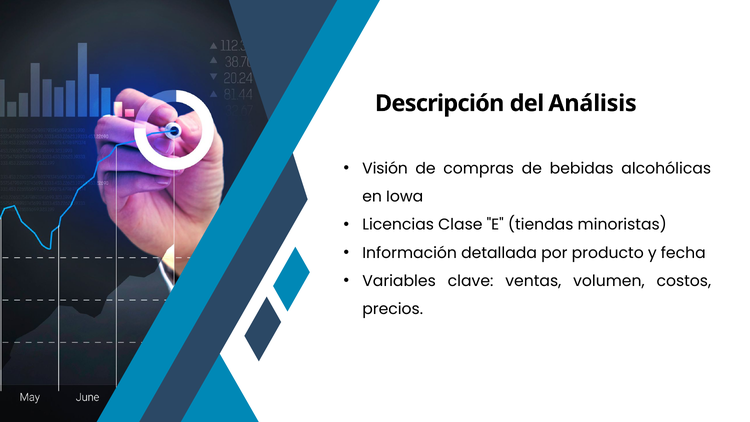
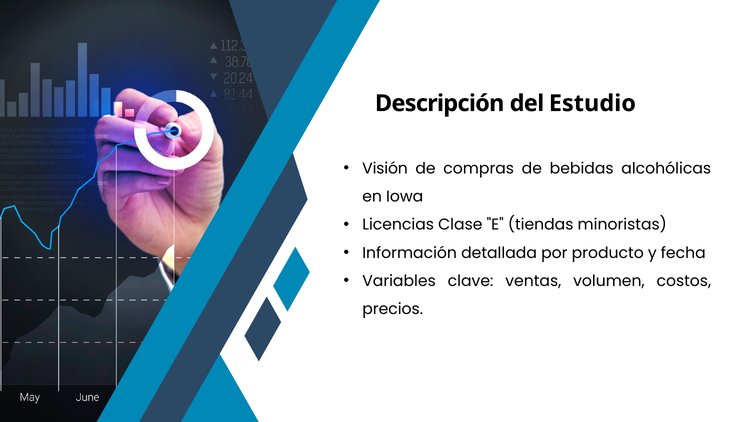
Análisis: Análisis -> Estudio (592, 103)
